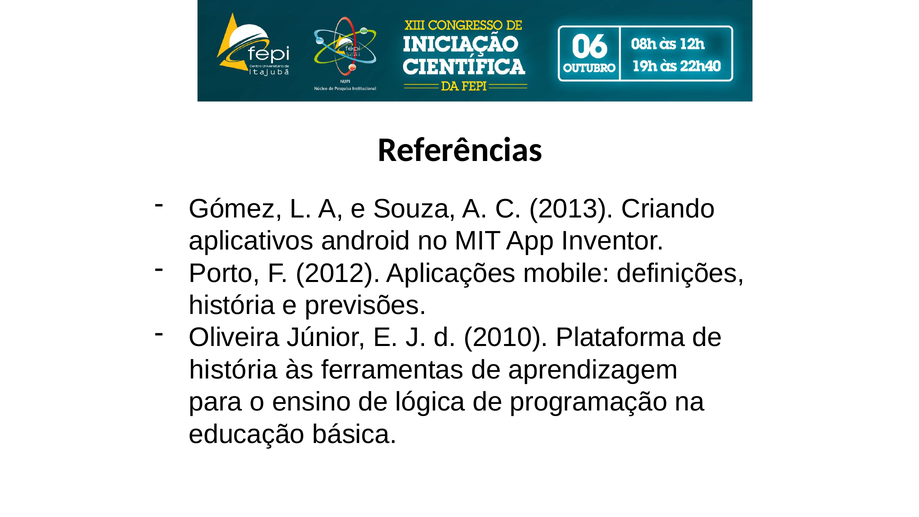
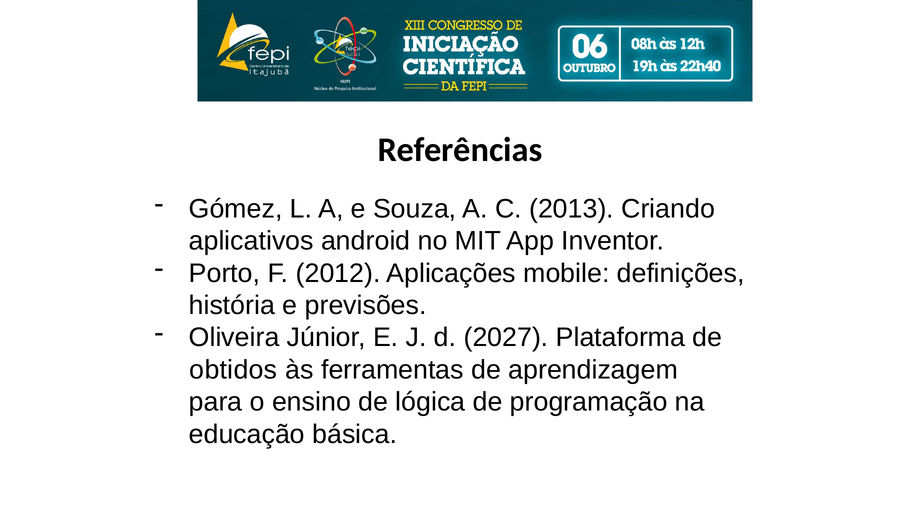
2010: 2010 -> 2027 (506, 338)
história: história -> obtidos (233, 370)
